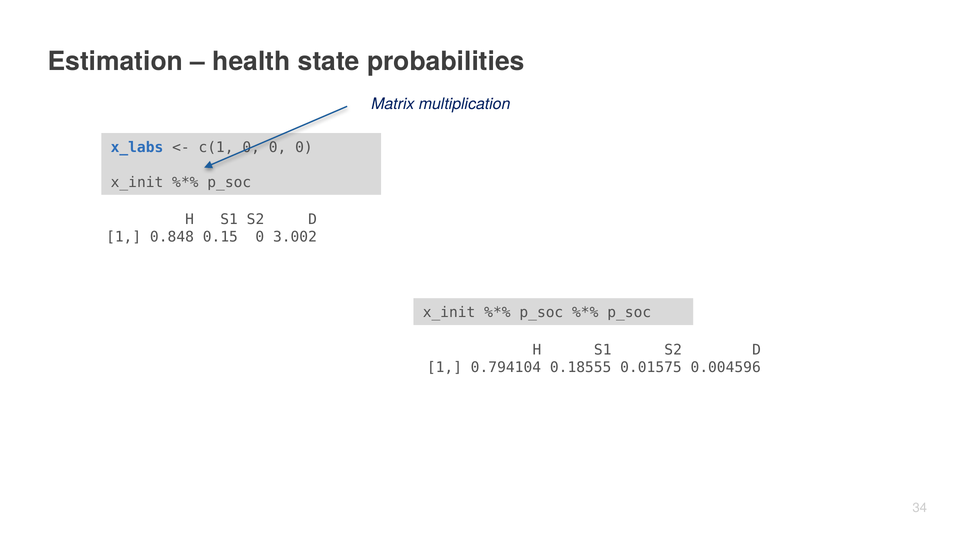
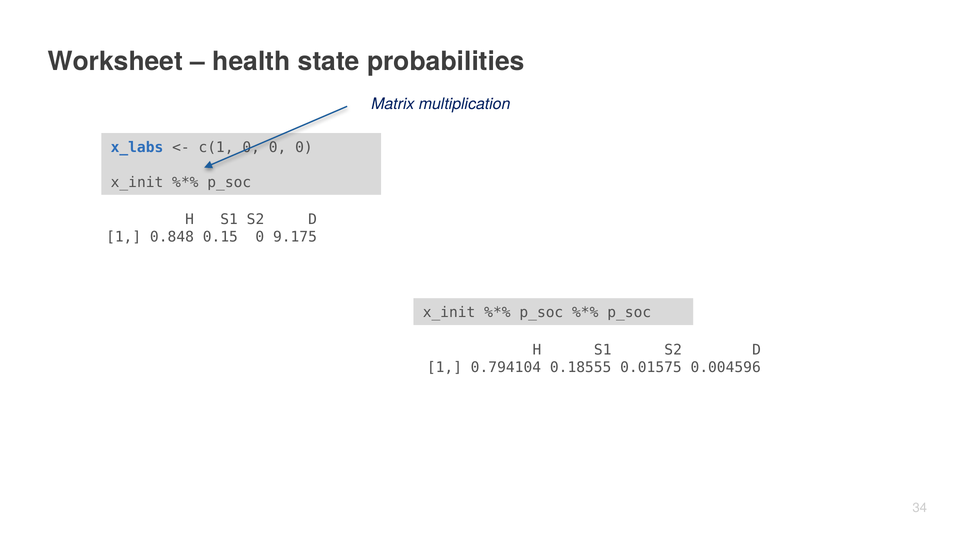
Estimation: Estimation -> Worksheet (115, 61)
3.002: 3.002 -> 9.175 (295, 237)
